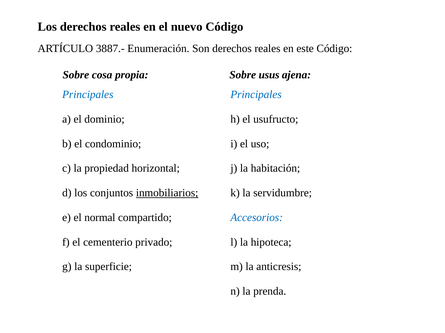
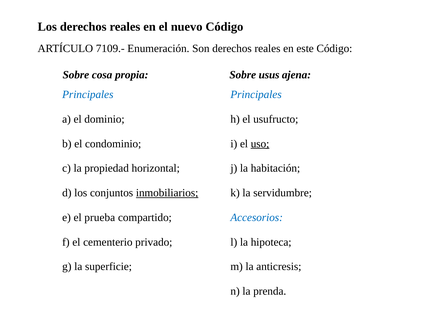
3887.-: 3887.- -> 7109.- (110, 48)
uso underline: none -> present (260, 144)
normal: normal -> prueba (100, 218)
